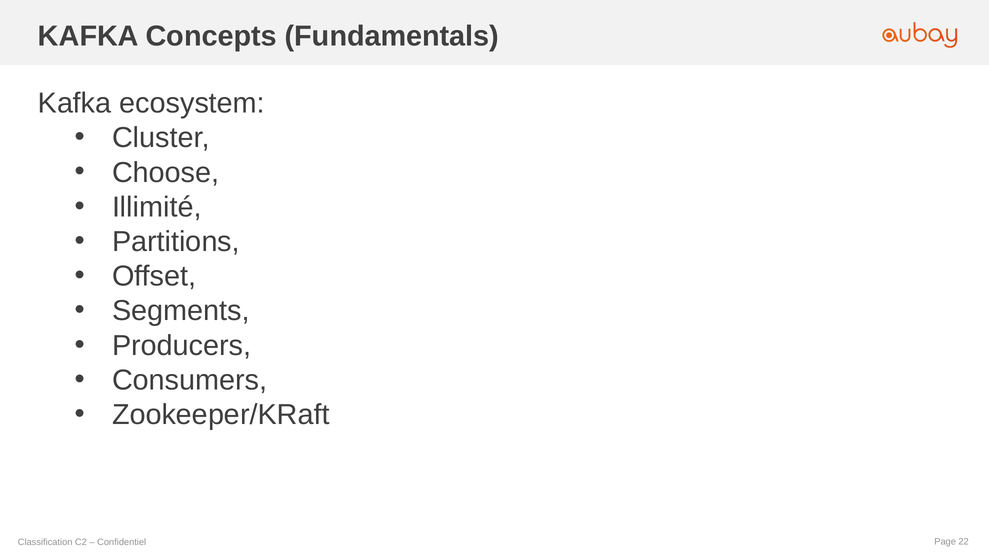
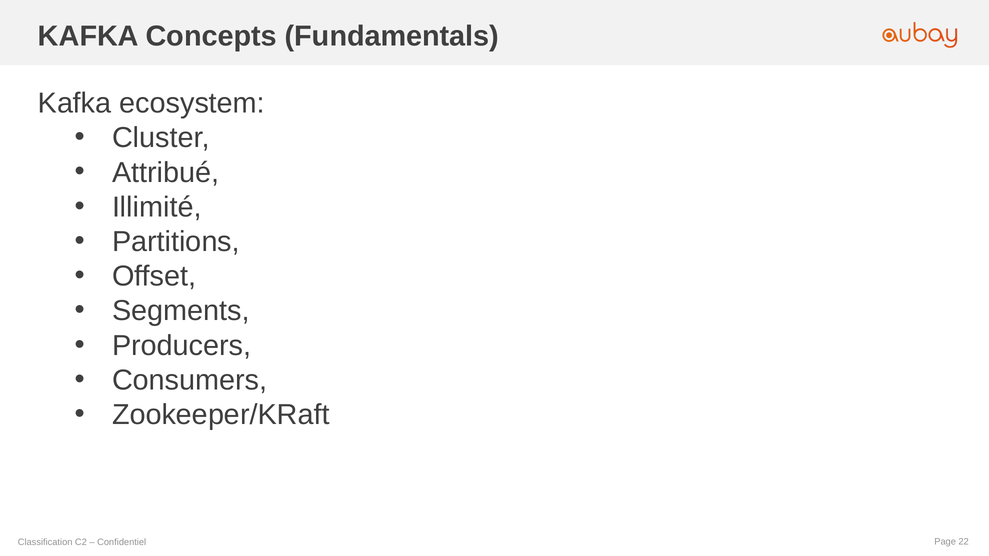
Choose: Choose -> Attribué (166, 173)
